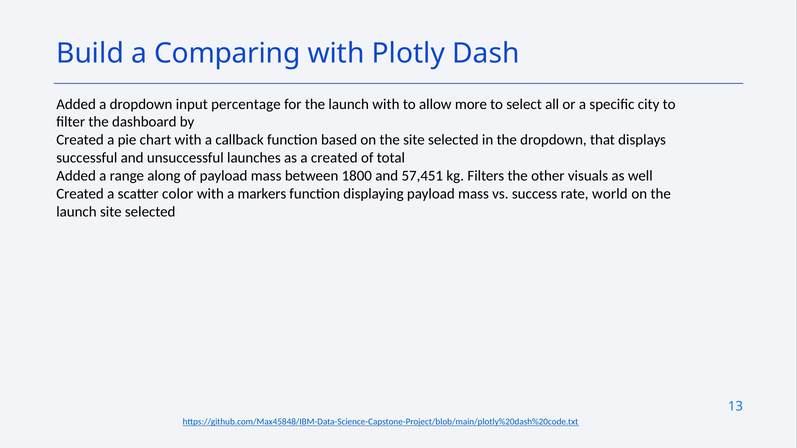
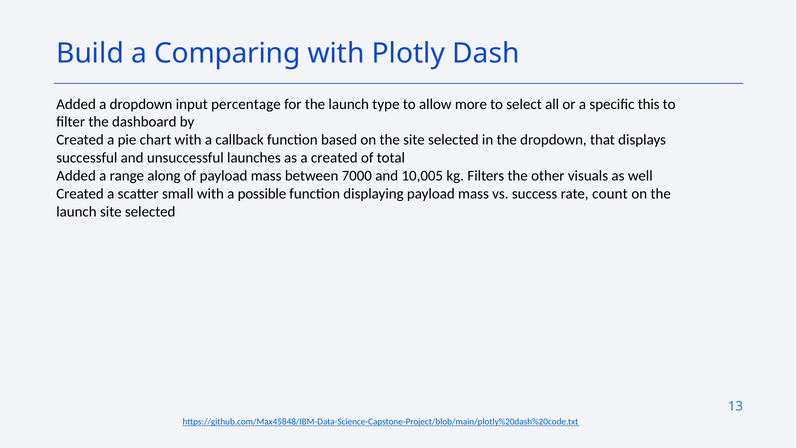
launch with: with -> type (386, 104)
city: city -> this (649, 104)
1800: 1800 -> 7000 (357, 176)
57,451: 57,451 -> 10,005 (422, 176)
color: color -> small (178, 194)
markers: markers -> possible (262, 194)
world: world -> count (610, 194)
